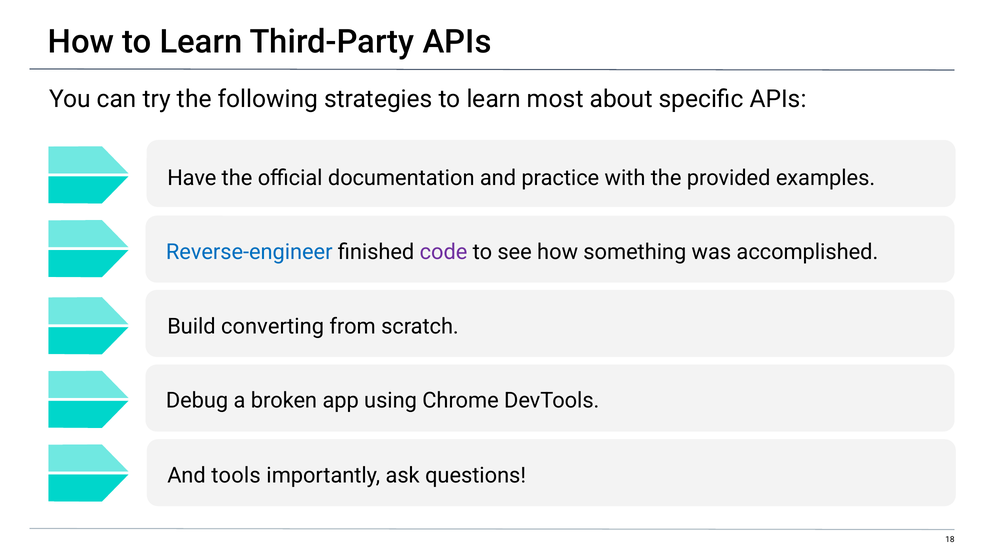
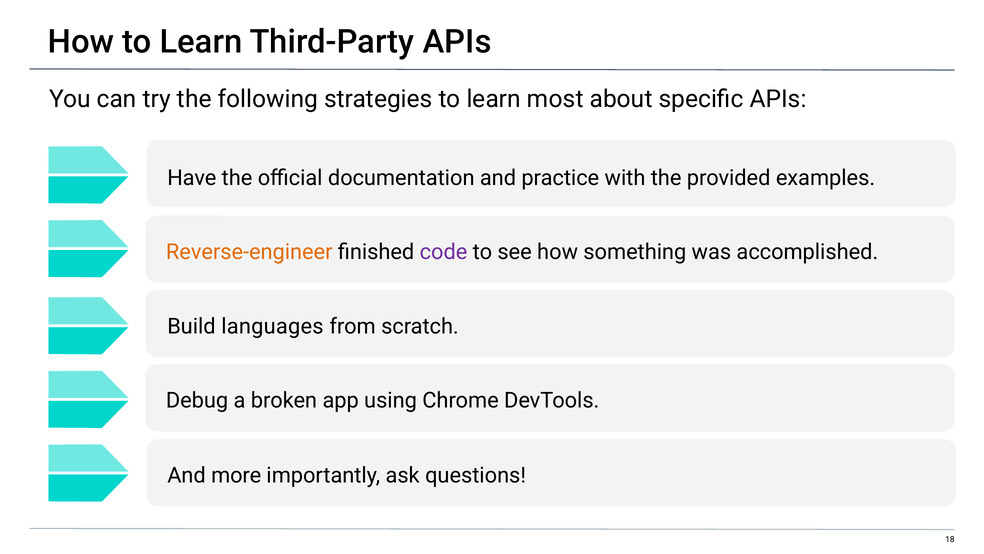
Reverse-engineer colour: blue -> orange (249, 252)
converting: converting -> languages (272, 326)
tools: tools -> more (236, 475)
